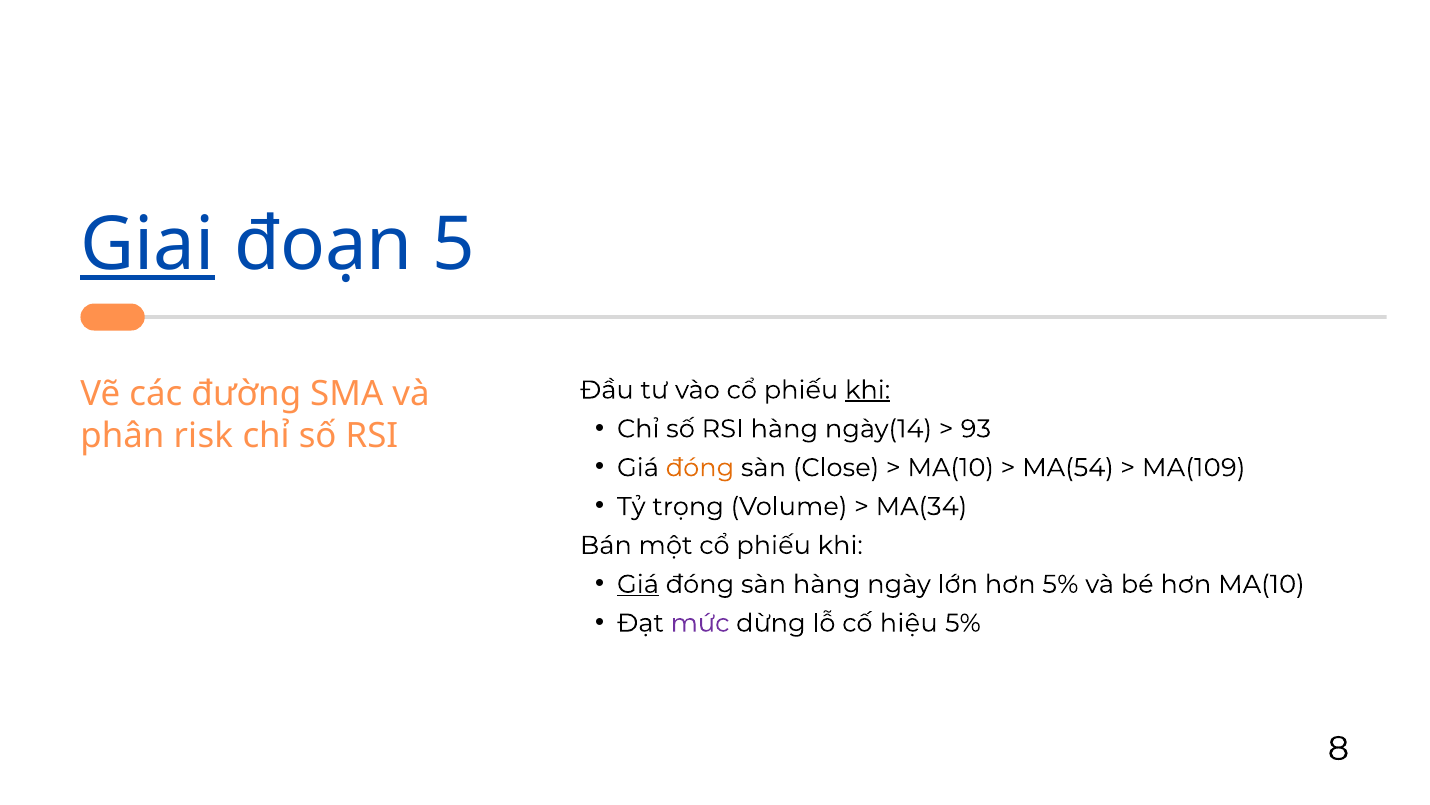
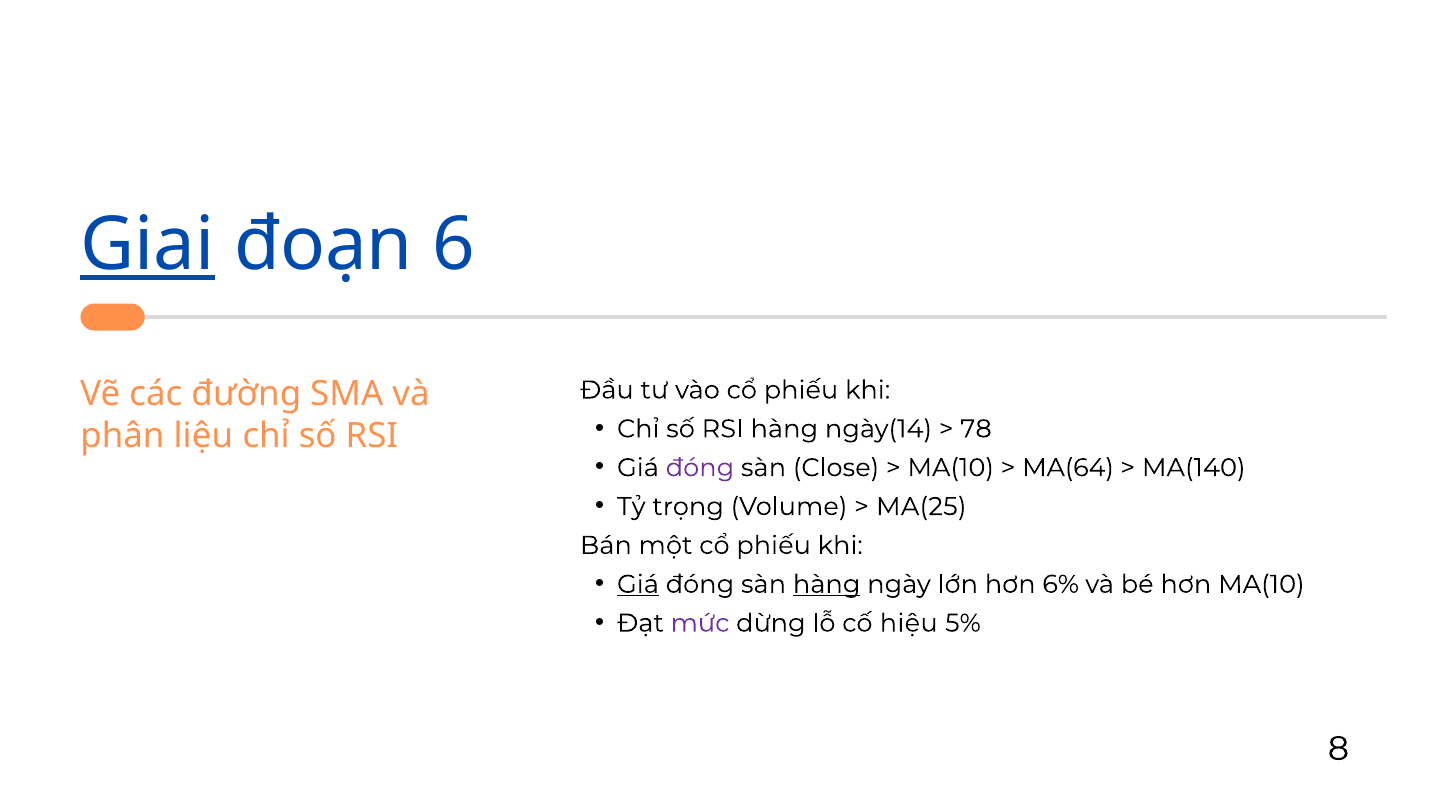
5: 5 -> 6 (454, 245)
khi underline: present -> none (868, 390)
93: 93 -> 78 (976, 429)
risk: risk -> liệu (203, 436)
đóng colour: orange -> purple (700, 467)
MA(54: MA(54 -> MA(64 (1068, 467)
MA(109: MA(109 -> MA(140 (1194, 467)
MA(34: MA(34 -> MA(25 (921, 506)
hàng underline: none -> present (827, 584)
hơn 5%: 5% -> 6% (1061, 584)
